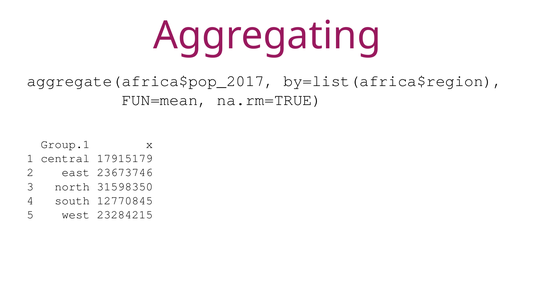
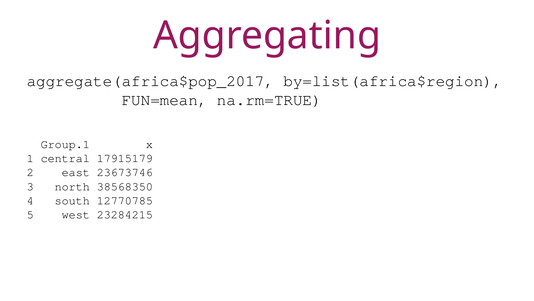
31598350: 31598350 -> 38568350 (125, 186)
12770845: 12770845 -> 12770785 (125, 200)
